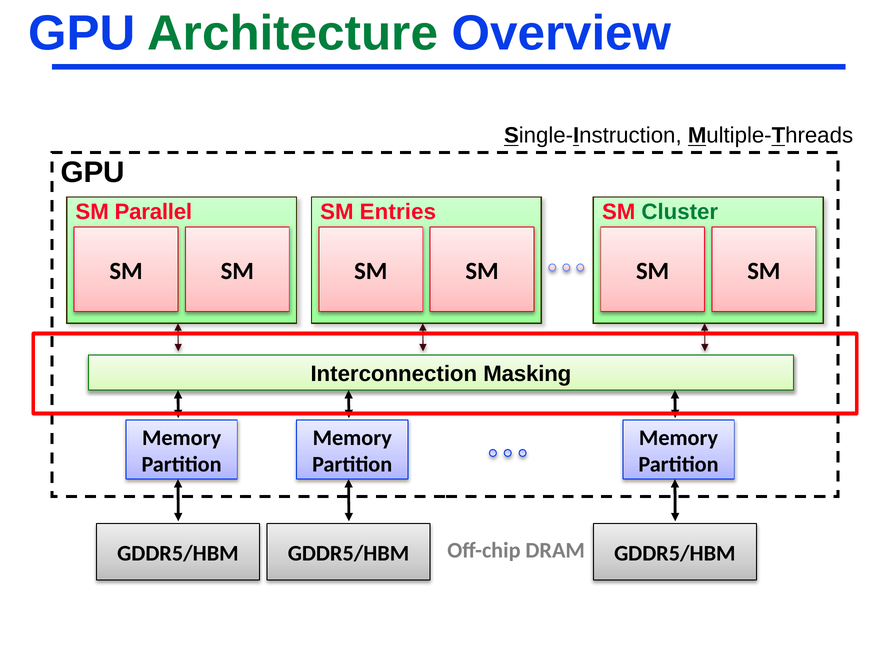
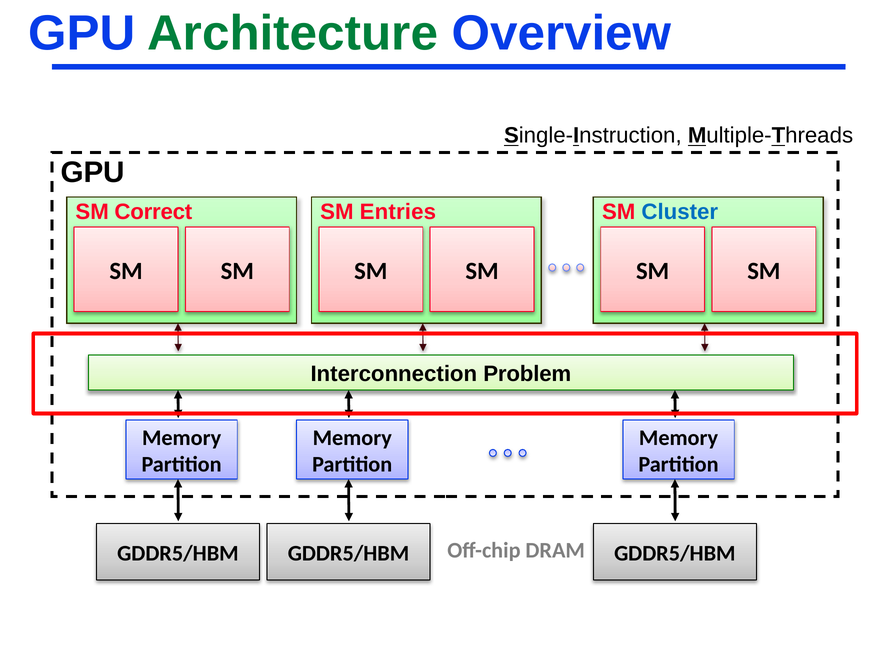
Parallel: Parallel -> Correct (153, 212)
Cluster colour: green -> blue (680, 212)
Masking: Masking -> Problem (527, 374)
